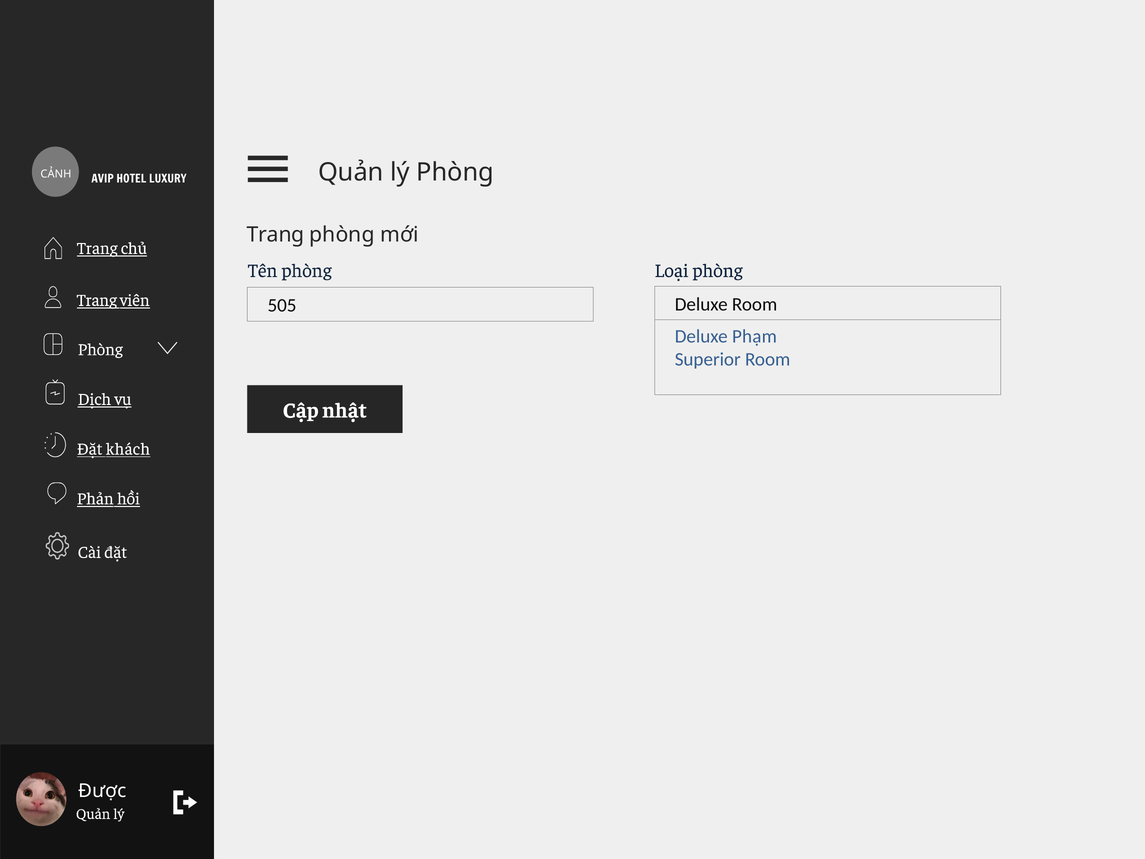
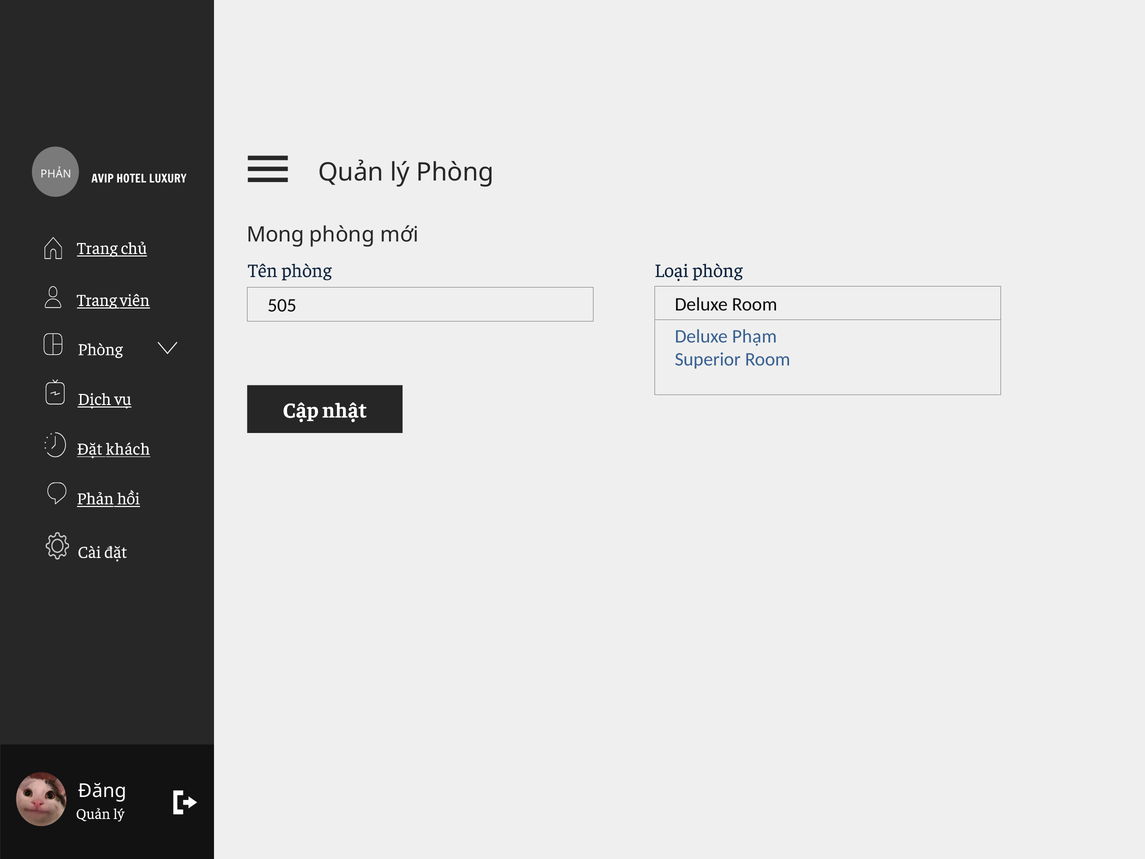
CẢNH: CẢNH -> PHẢN (56, 174)
Trang: Trang -> Mong (276, 235)
Được: Được -> Đăng (102, 791)
